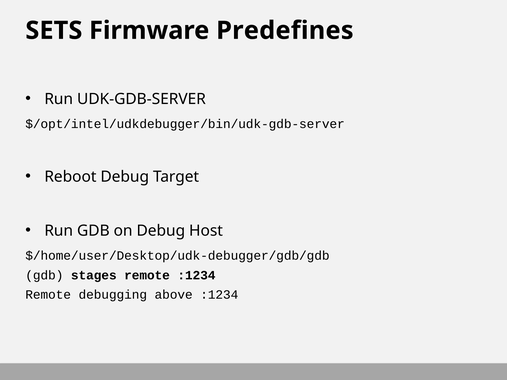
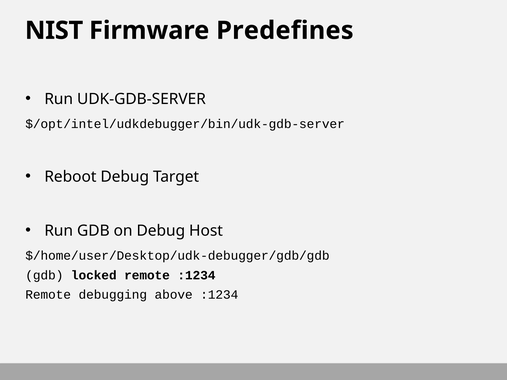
SETS: SETS -> NIST (54, 31)
stages: stages -> locked (94, 275)
